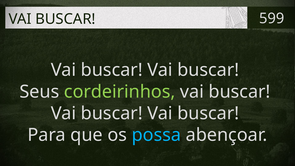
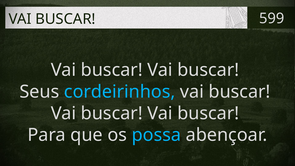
cordeirinhos colour: light green -> light blue (120, 92)
